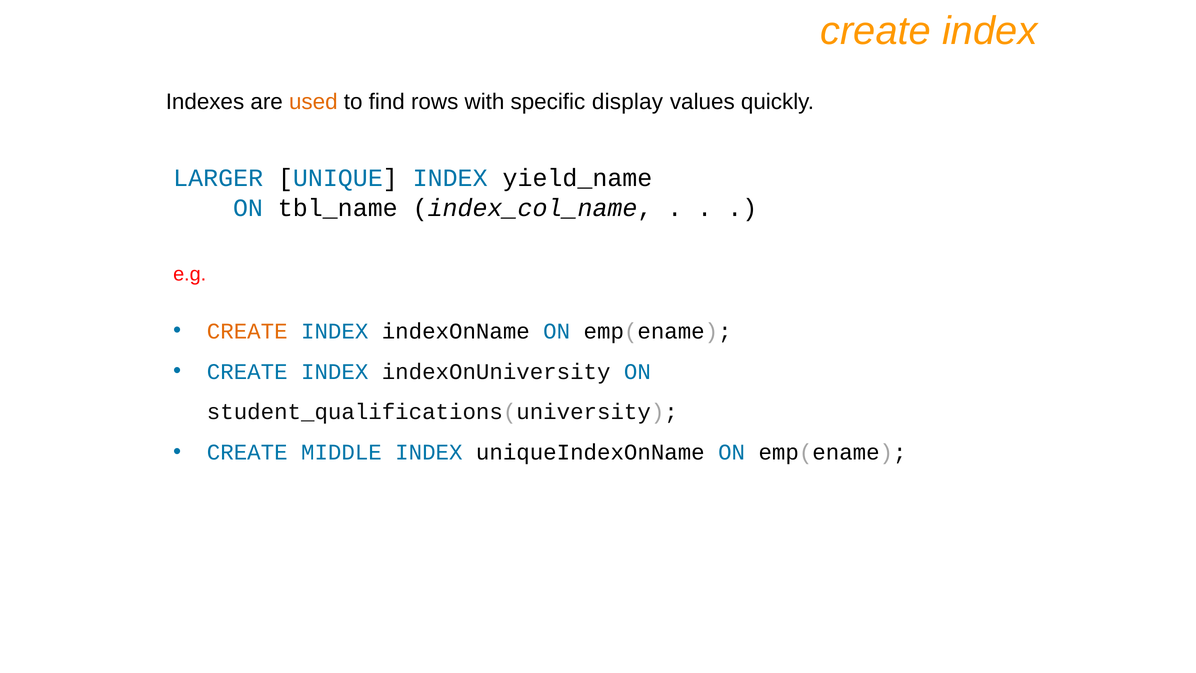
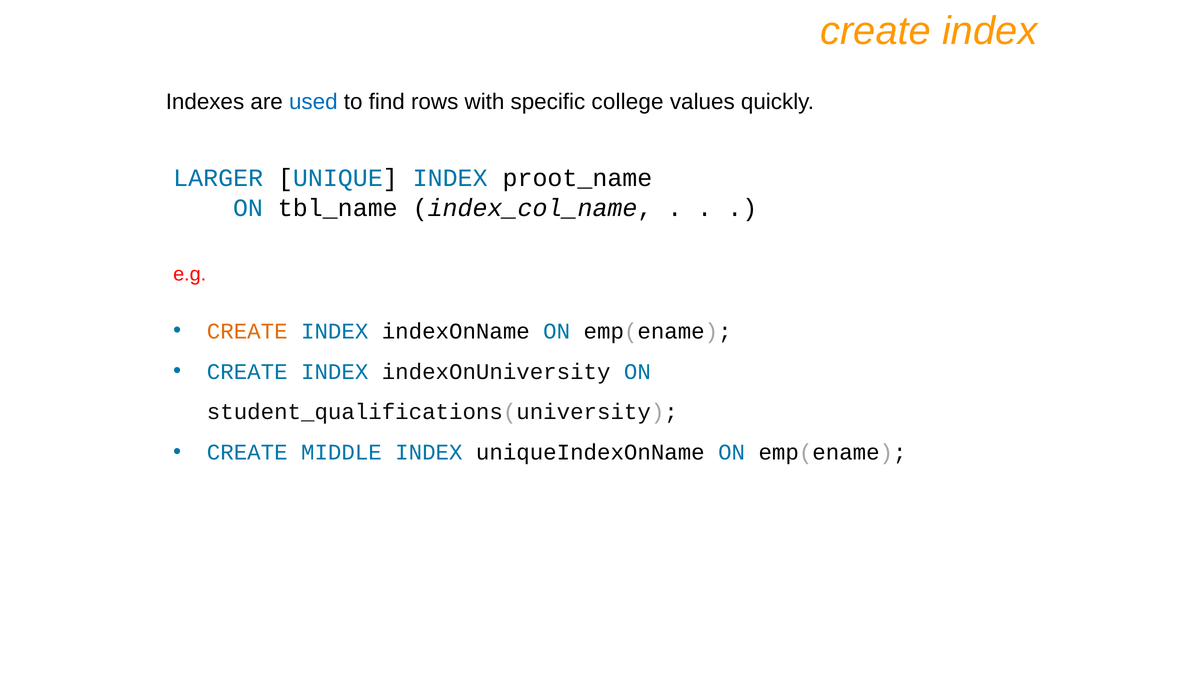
used colour: orange -> blue (313, 102)
display: display -> college (628, 102)
yield_name: yield_name -> proot_name (577, 178)
